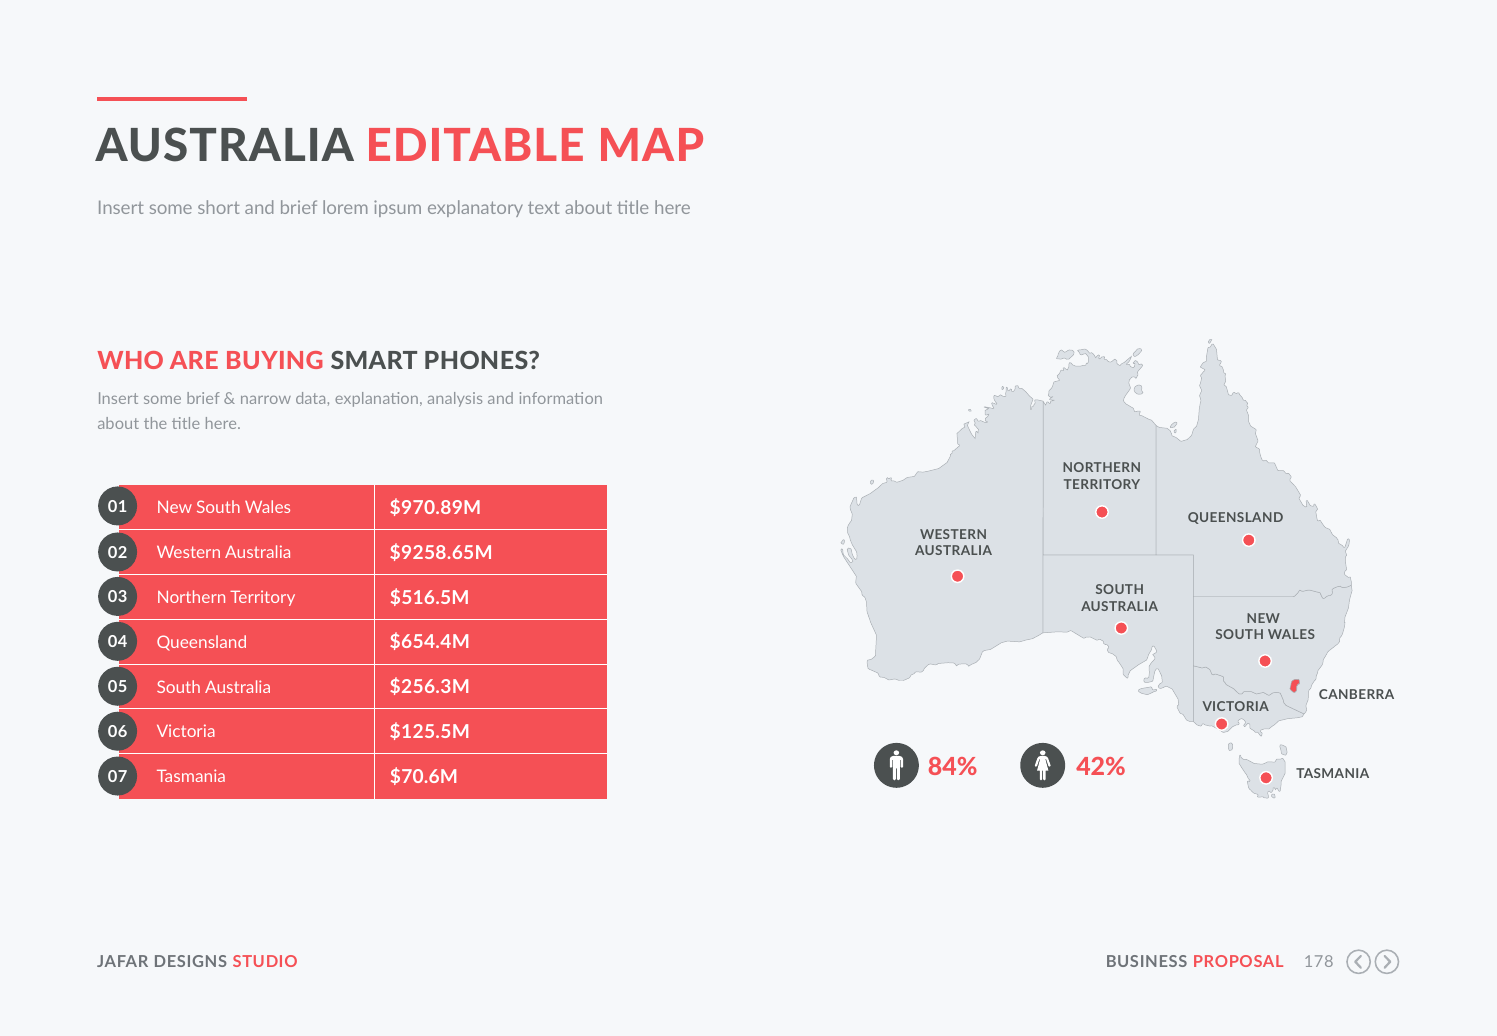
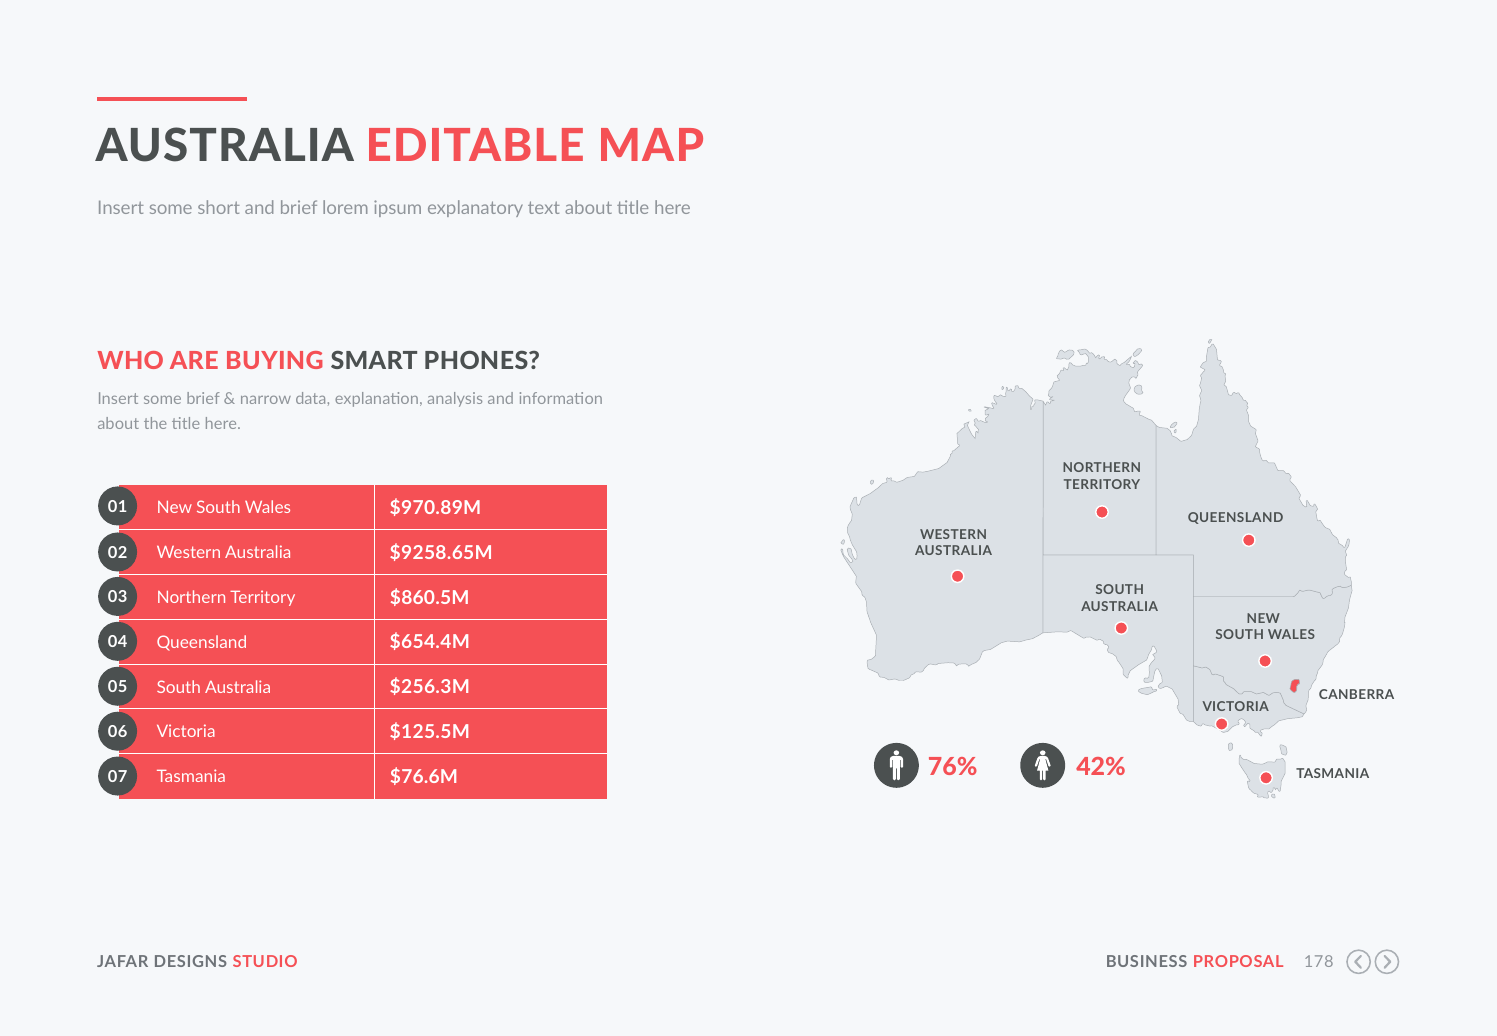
$516.5M: $516.5M -> $860.5M (430, 598)
$70.6M: $70.6M -> $76.6M (424, 777)
84%: 84% -> 76% (953, 767)
